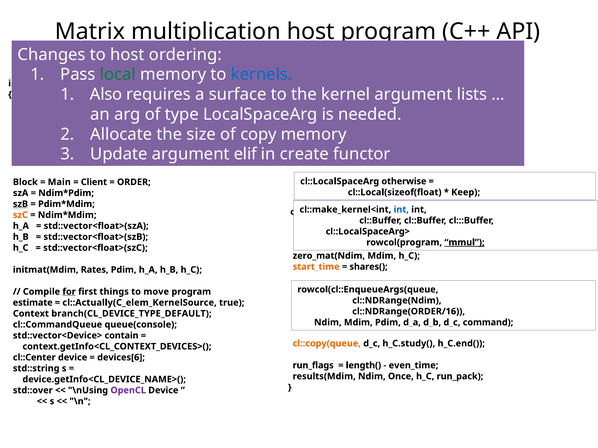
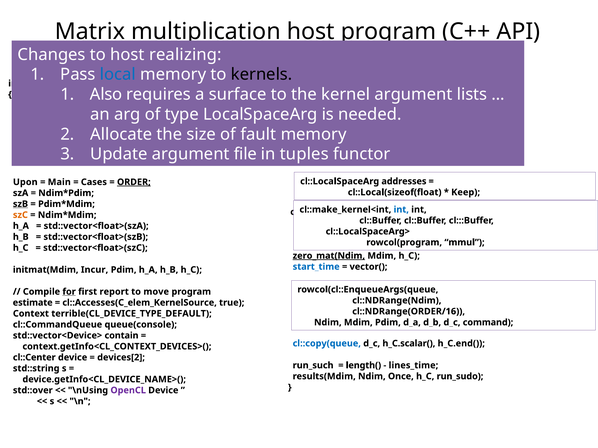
ordering: ordering -> realizing (185, 55)
local colour: green -> blue (118, 75)
kernels colour: blue -> black (262, 75)
copy: copy -> fault (258, 134)
elif: elif -> file (245, 154)
create: create -> tuples (304, 154)
otherwise: otherwise -> addresses (404, 181)
Block: Block -> Upon (25, 182)
Client: Client -> Cases (94, 182)
ORDER underline: none -> present (134, 182)
mmul underline: present -> none (464, 243)
zero_mat(Ndim underline: none -> present (329, 256)
start_time colour: orange -> blue (316, 267)
shares(: shares( -> vector( (368, 267)
Rates: Rates -> Incur (95, 270)
things: things -> report (114, 292)
cl::Actually(C_elem_KernelSource: cl::Actually(C_elem_KernelSource -> cl::Accesses(C_elem_KernelSource (140, 303)
branch(CL_DEVICE_TYPE_DEFAULT: branch(CL_DEVICE_TYPE_DEFAULT -> terrible(CL_DEVICE_TYPE_DEFAULT (132, 314)
cl::copy(queue colour: orange -> blue (327, 344)
h_C.study(: h_C.study( -> h_C.scalar( (409, 344)
devices[6: devices[6 -> devices[2 (121, 358)
run_flags: run_flags -> run_such (313, 366)
even_time: even_time -> lines_time (413, 366)
run_pack: run_pack -> run_sudo (460, 377)
